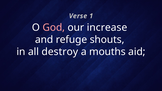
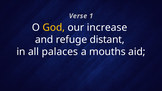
God colour: pink -> yellow (54, 28)
shouts: shouts -> distant (107, 40)
destroy: destroy -> palaces (60, 52)
